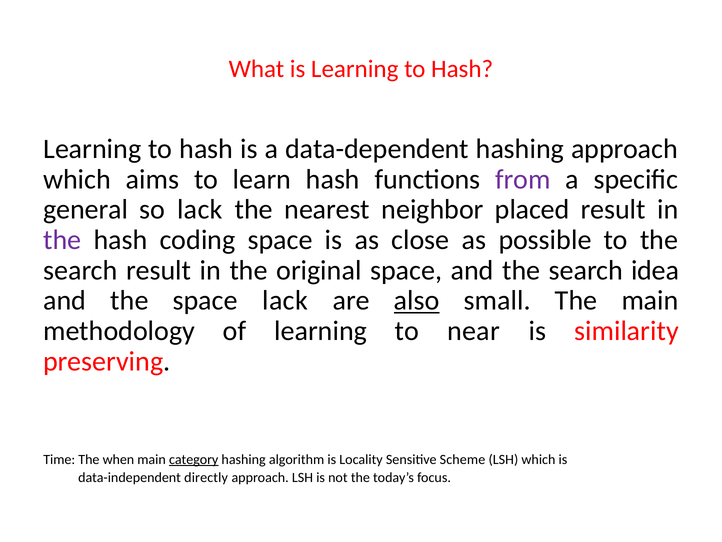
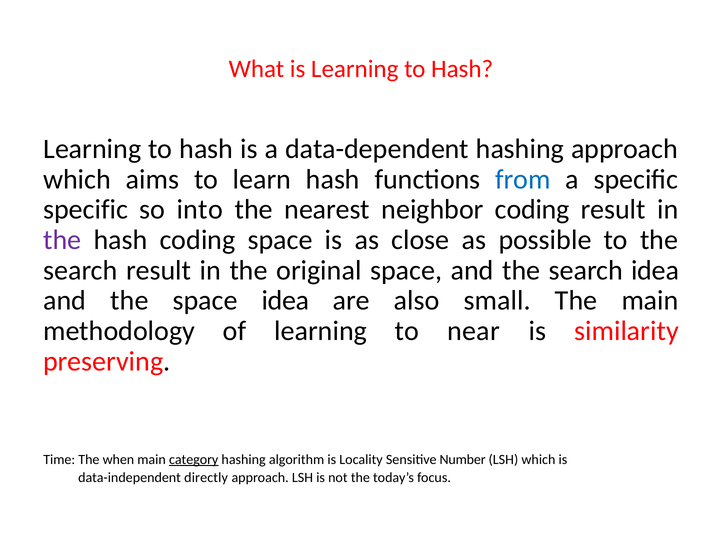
from colour: purple -> blue (523, 179)
general: general -> specific (86, 209)
so lack: lack -> into (200, 209)
neighbor placed: placed -> coding (532, 209)
space lack: lack -> idea (285, 300)
also underline: present -> none (417, 300)
Scheme: Scheme -> Number (463, 459)
